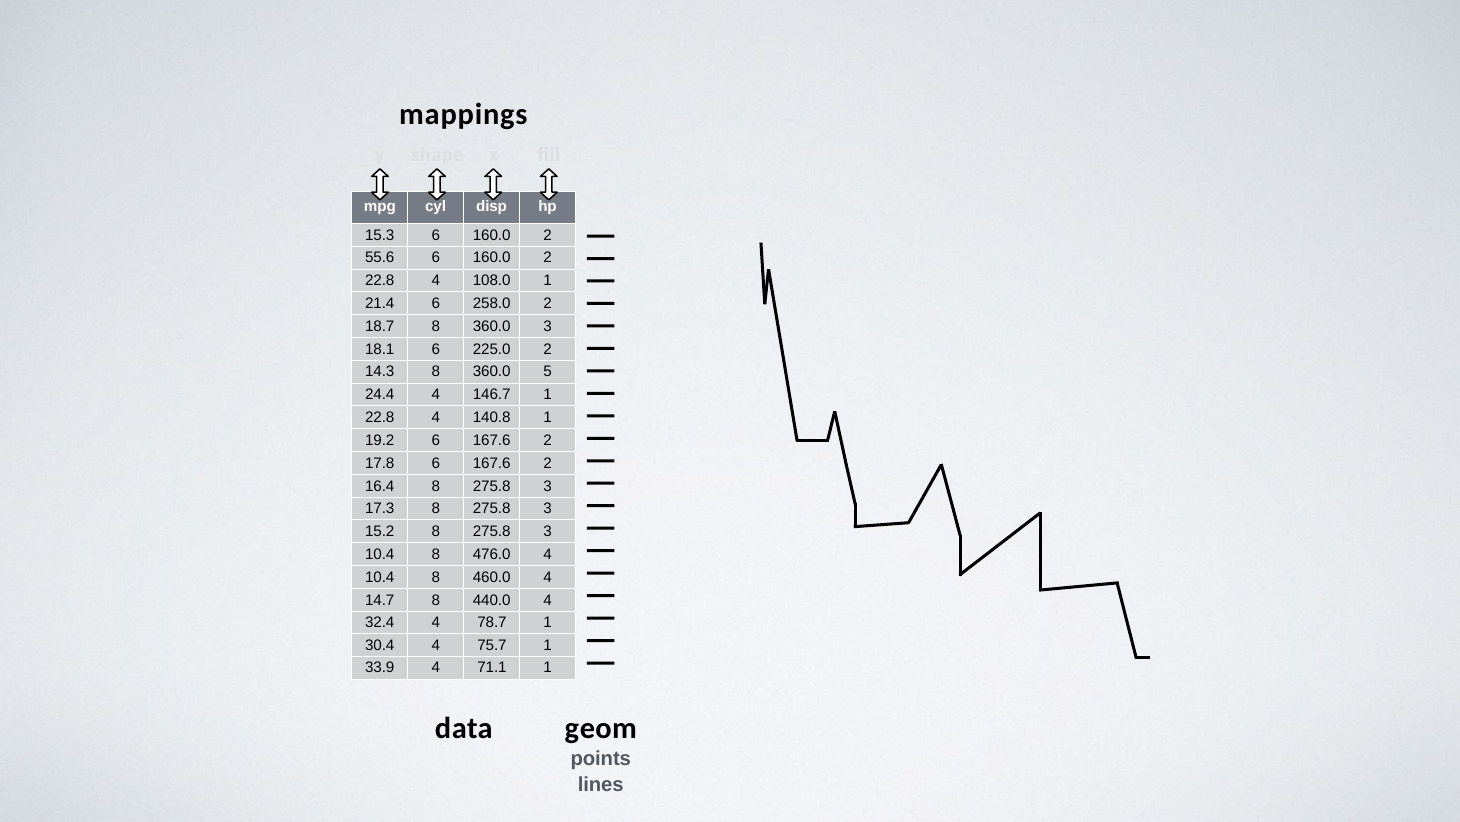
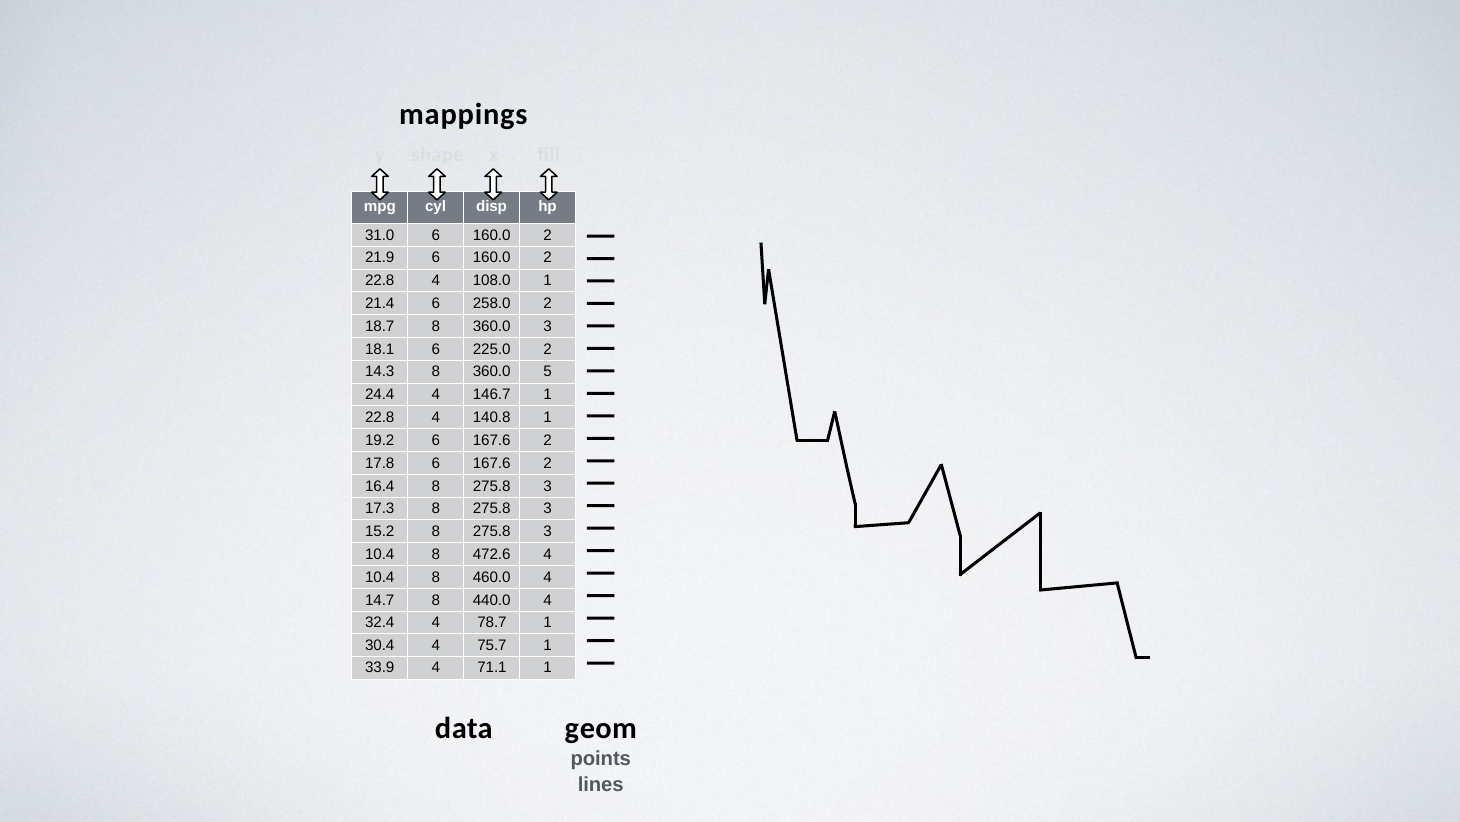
15.3: 15.3 -> 31.0 (380, 235)
55.6: 55.6 -> 21.9 (380, 258)
476.0: 476.0 -> 472.6 (492, 554)
